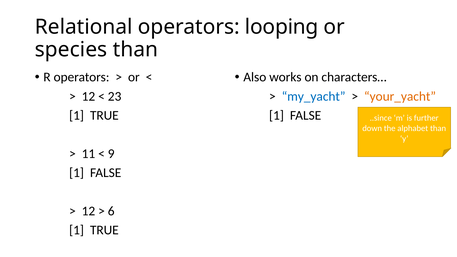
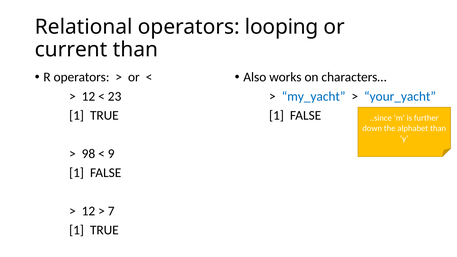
species: species -> current (71, 50)
your_yacht colour: orange -> blue (400, 96)
11: 11 -> 98 (88, 154)
6: 6 -> 7 (111, 211)
